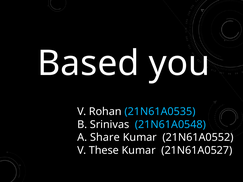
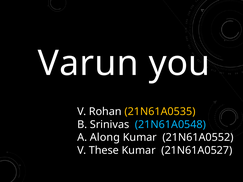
Based: Based -> Varun (88, 63)
21N61A0535 colour: light blue -> yellow (160, 112)
Share: Share -> Along (105, 138)
